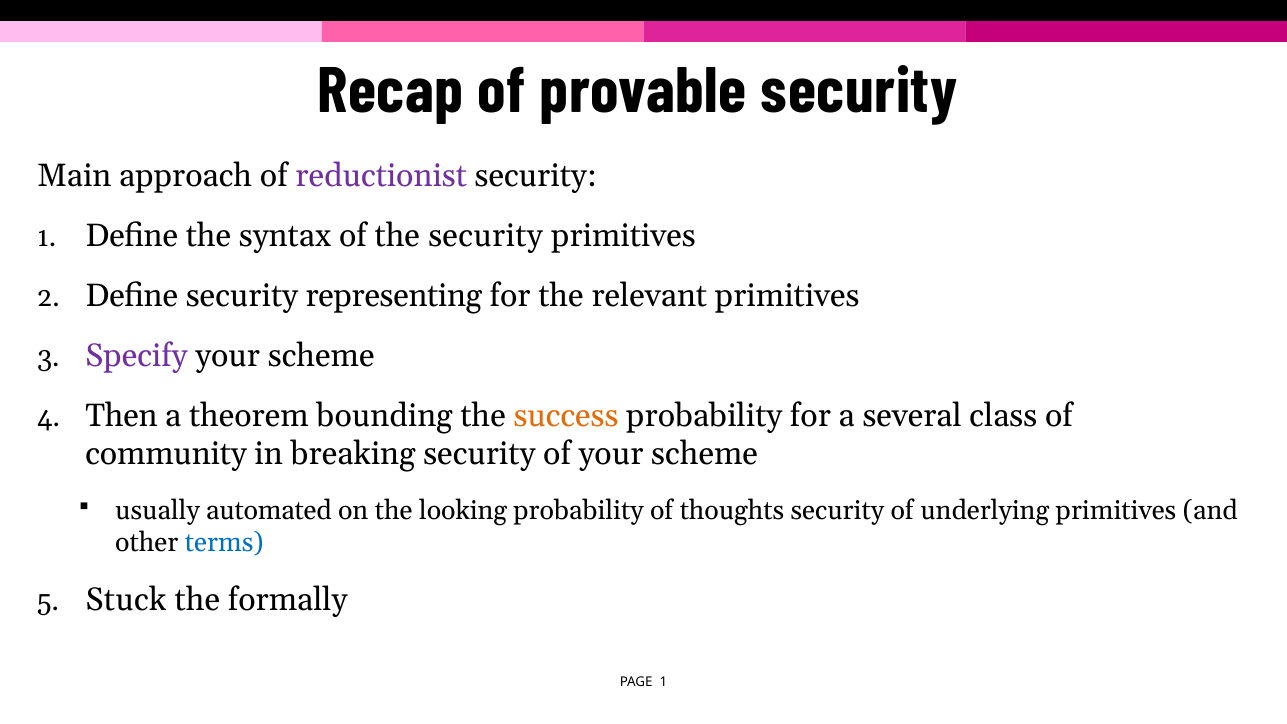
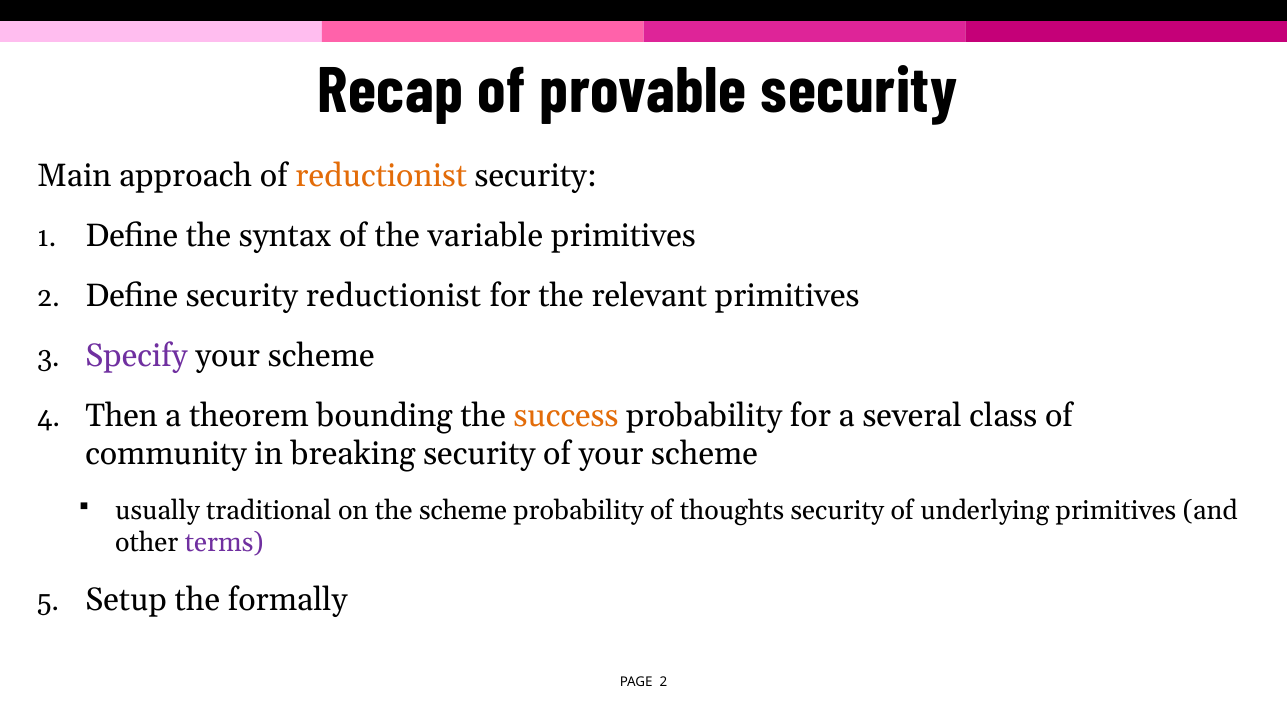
reductionist colour: purple -> orange (381, 176)
the security: security -> variable (485, 236)
security representing: representing -> reductionist (394, 296)
automated: automated -> traditional (269, 511)
the looking: looking -> scheme (463, 511)
terms colour: blue -> purple (224, 543)
Stuck: Stuck -> Setup (126, 600)
1: 1 -> 2 (663, 682)
